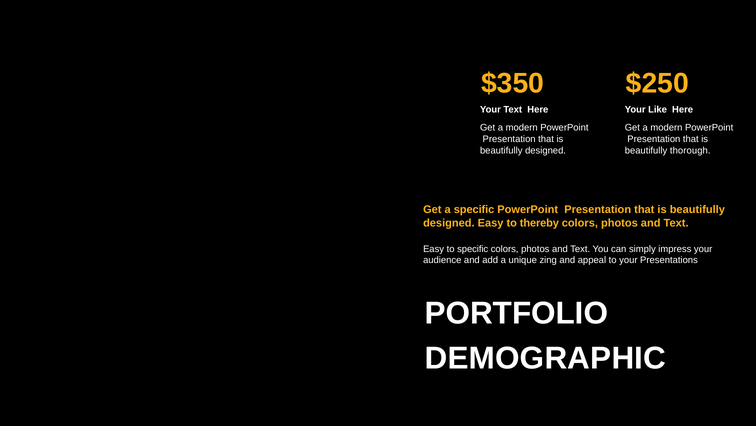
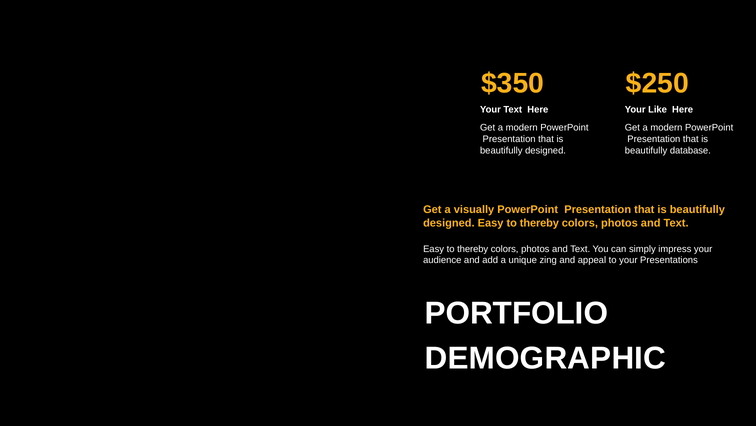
thorough: thorough -> database (690, 150)
a specific: specific -> visually (474, 209)
specific: specific -> thereby (473, 249)
